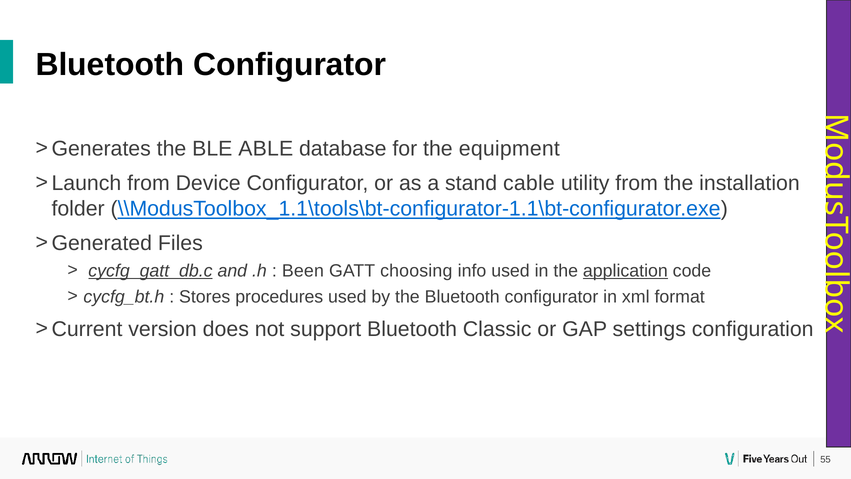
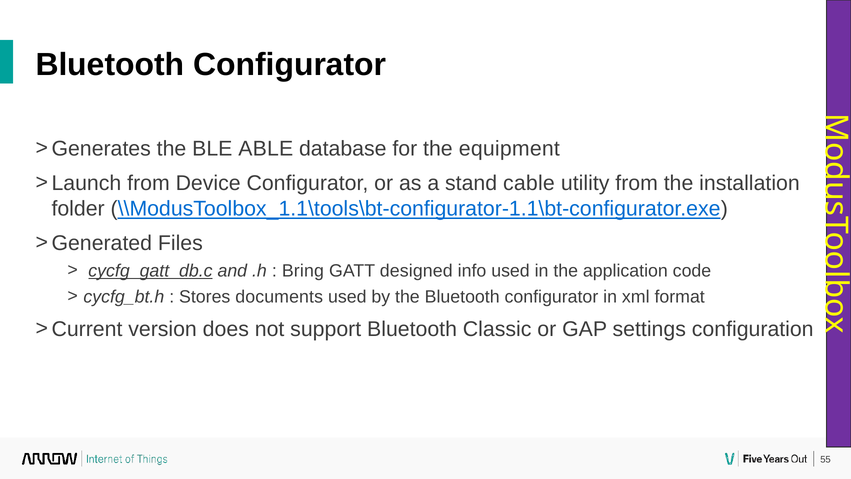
Been: Been -> Bring (303, 271)
choosing: choosing -> designed (416, 271)
application underline: present -> none (625, 271)
procedures: procedures -> documents (279, 296)
